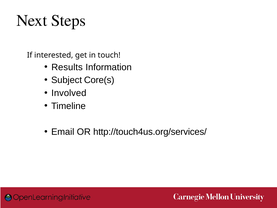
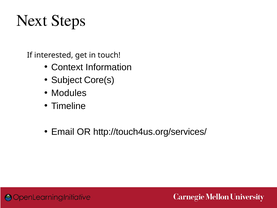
Results: Results -> Context (67, 67)
Involved: Involved -> Modules (69, 93)
